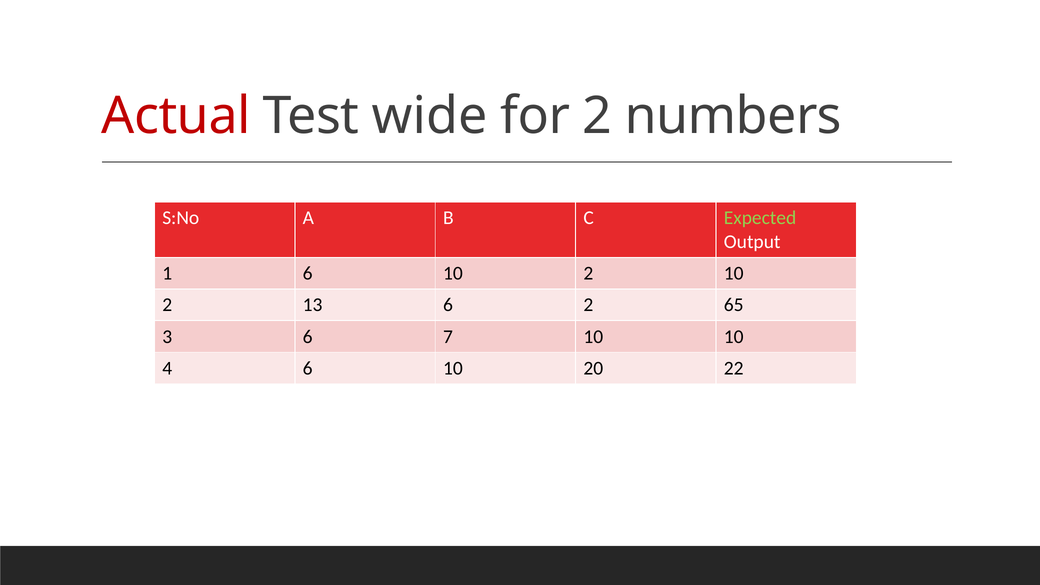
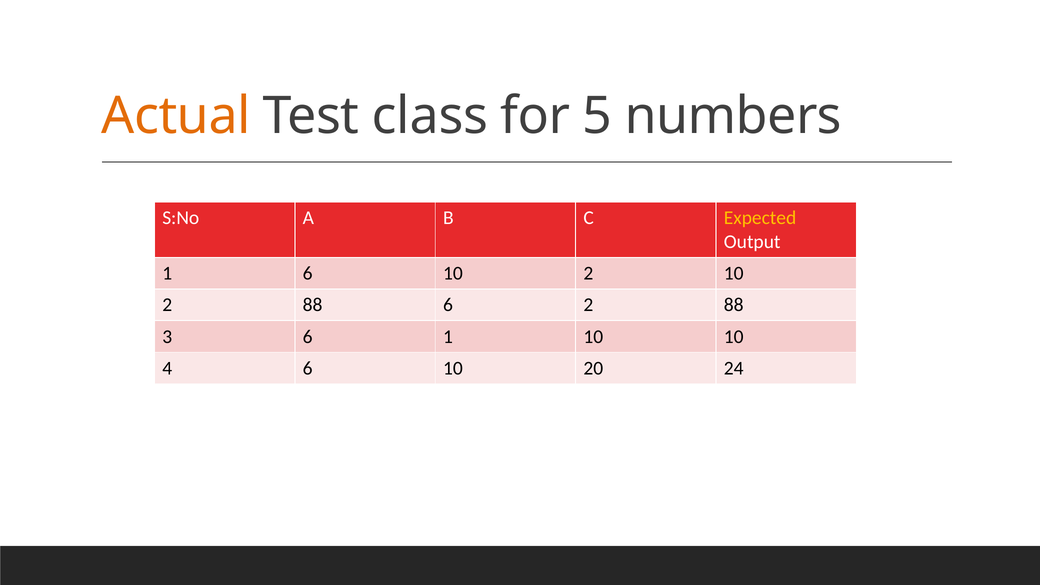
Actual colour: red -> orange (176, 116)
wide: wide -> class (430, 116)
for 2: 2 -> 5 (597, 116)
Expected colour: light green -> yellow (760, 218)
13: 13 -> 88 (313, 305)
6 2 65: 65 -> 88 (734, 305)
6 7: 7 -> 1 (448, 337)
22: 22 -> 24 (734, 368)
